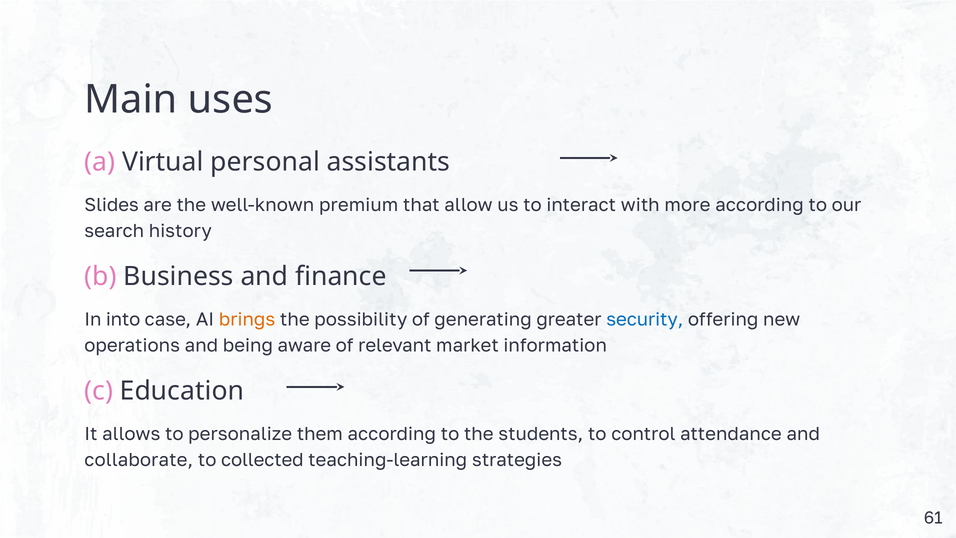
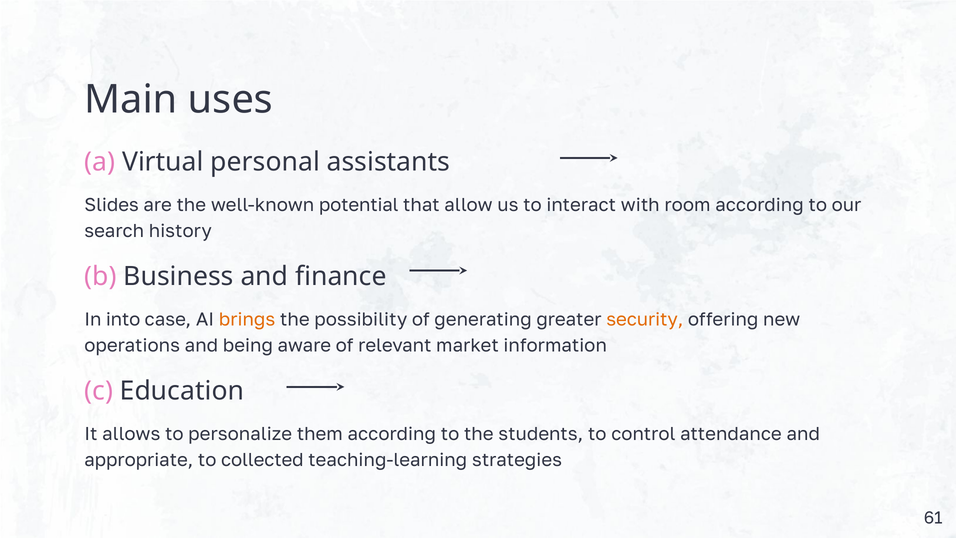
premium: premium -> potential (359, 205)
more: more -> room (687, 205)
security colour: blue -> orange (645, 320)
collaborate: collaborate -> appropriate (139, 460)
